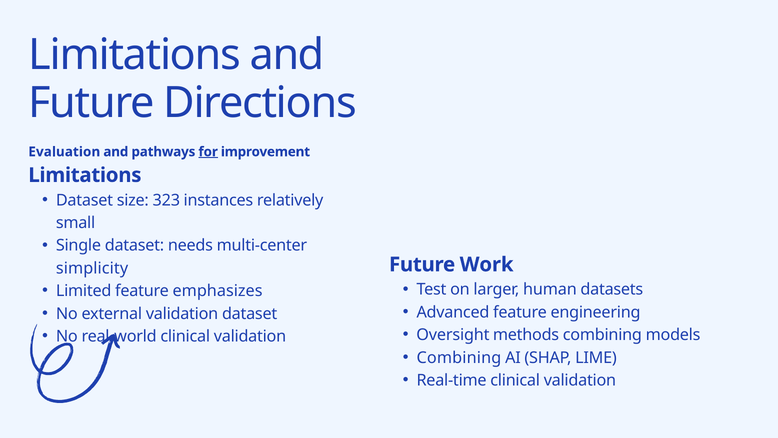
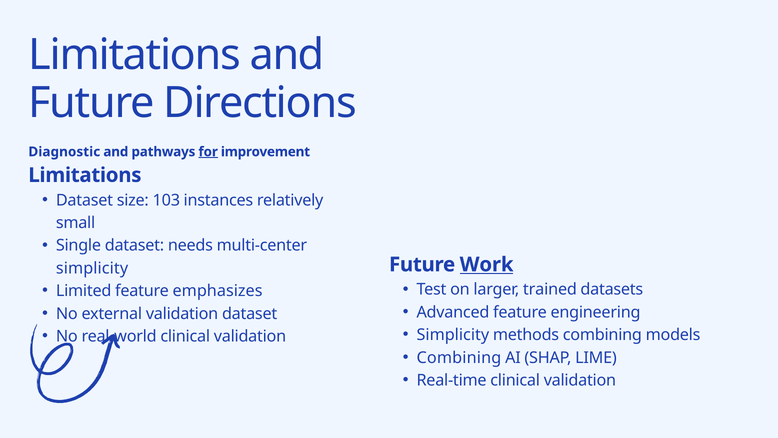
Evaluation: Evaluation -> Diagnostic (64, 152)
323: 323 -> 103 (166, 200)
Work underline: none -> present (487, 264)
human: human -> trained (550, 289)
Oversight: Oversight -> Simplicity (453, 335)
